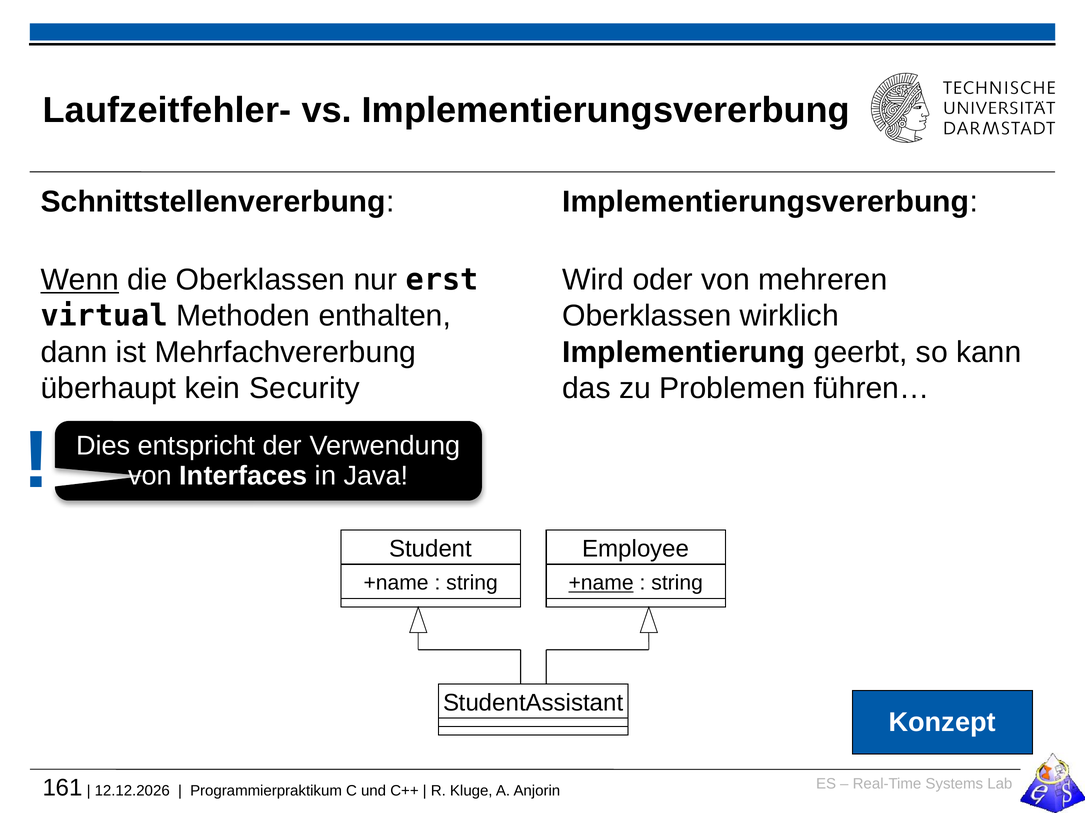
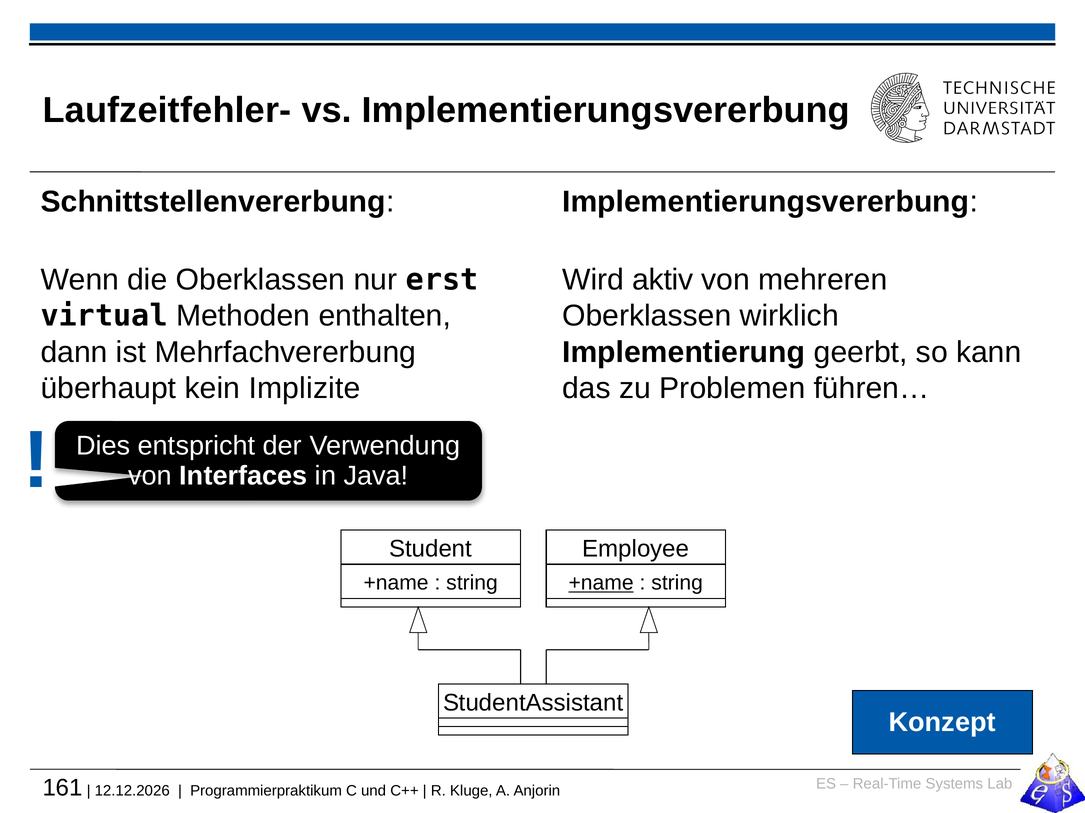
Wenn underline: present -> none (80, 280)
oder: oder -> aktiv (663, 280)
Security: Security -> Implizite (305, 389)
